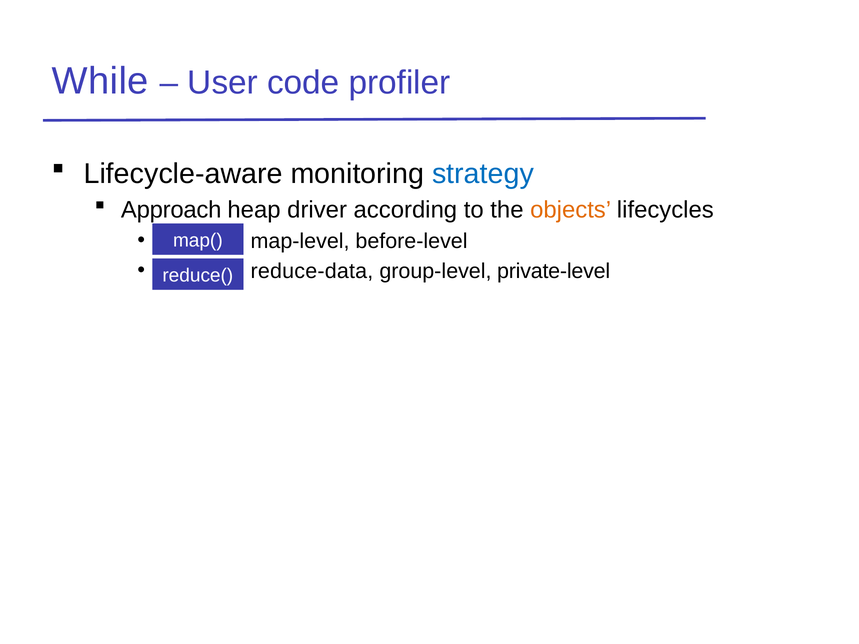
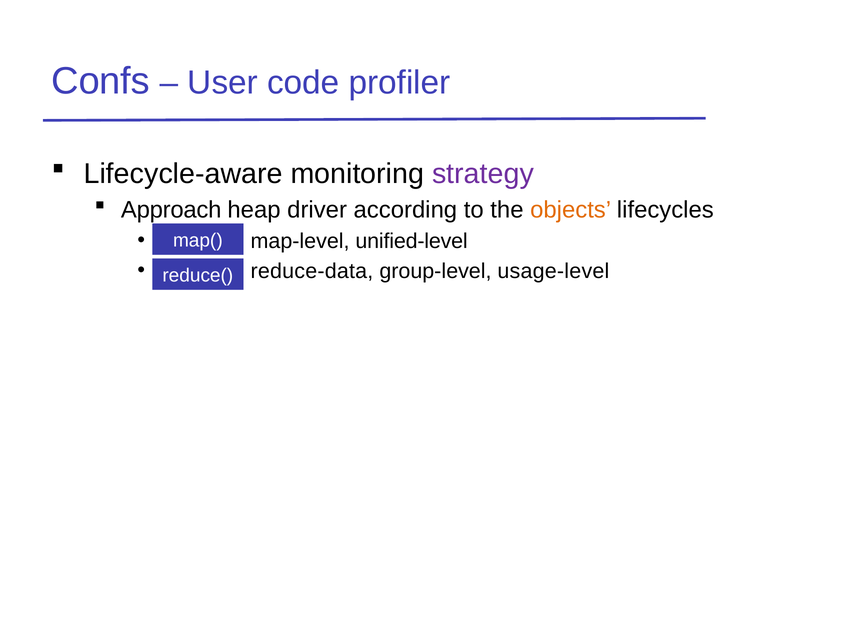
While: While -> Confs (101, 81)
strategy colour: blue -> purple (483, 174)
before-level: before-level -> unified-level (412, 241)
private-level: private-level -> usage-level (553, 271)
